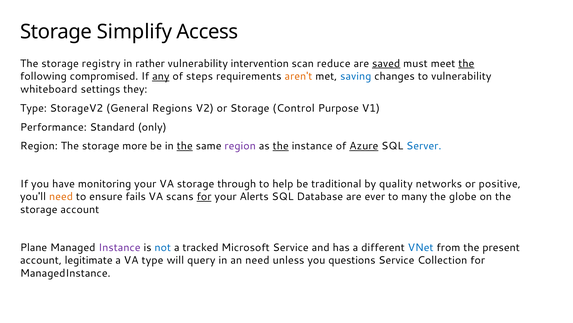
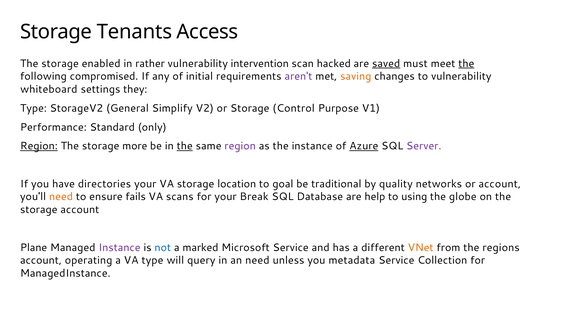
Simplify: Simplify -> Tenants (134, 32)
registry: registry -> enabled (101, 63)
reduce: reduce -> hacked (334, 63)
any underline: present -> none (161, 76)
steps: steps -> initial (200, 76)
aren't colour: orange -> purple (298, 76)
saving colour: blue -> orange (356, 76)
Regions: Regions -> Simplify (172, 108)
Region underline: none -> present (39, 146)
the underline: present -> none (281, 146)
Server colour: blue -> purple (424, 146)
monitoring: monitoring -> directories (105, 183)
through: through -> location (237, 183)
help: help -> goal (283, 183)
or positive: positive -> account (500, 183)
for underline: present -> none (204, 196)
Alerts: Alerts -> Break (254, 196)
ever: ever -> help (375, 196)
many: many -> using (414, 196)
tracked: tracked -> marked (200, 247)
VNet colour: blue -> orange (421, 247)
present: present -> regions (501, 247)
legitimate: legitimate -> operating (89, 260)
questions: questions -> metadata (352, 260)
